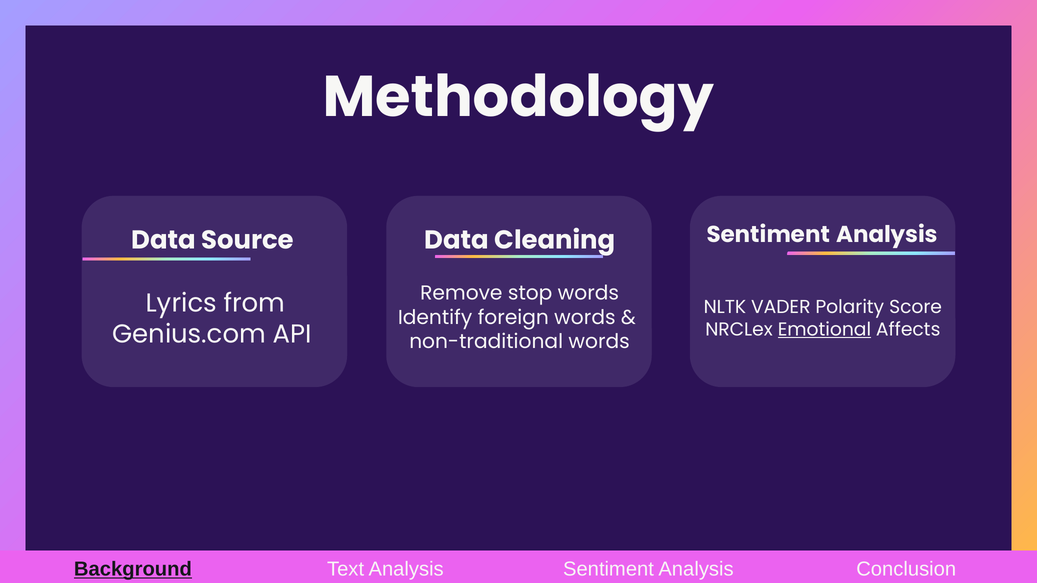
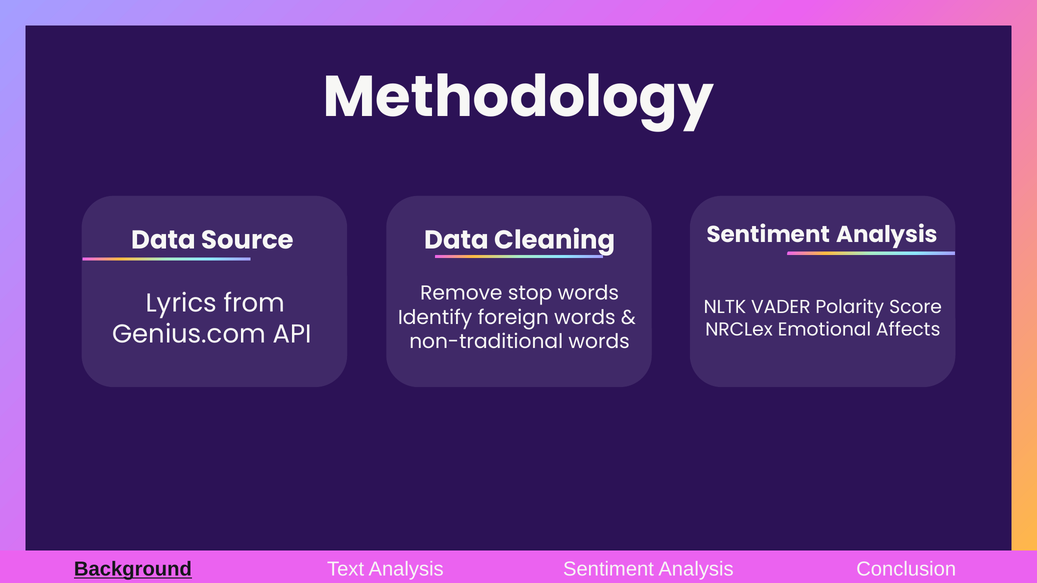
Emotional underline: present -> none (824, 330)
